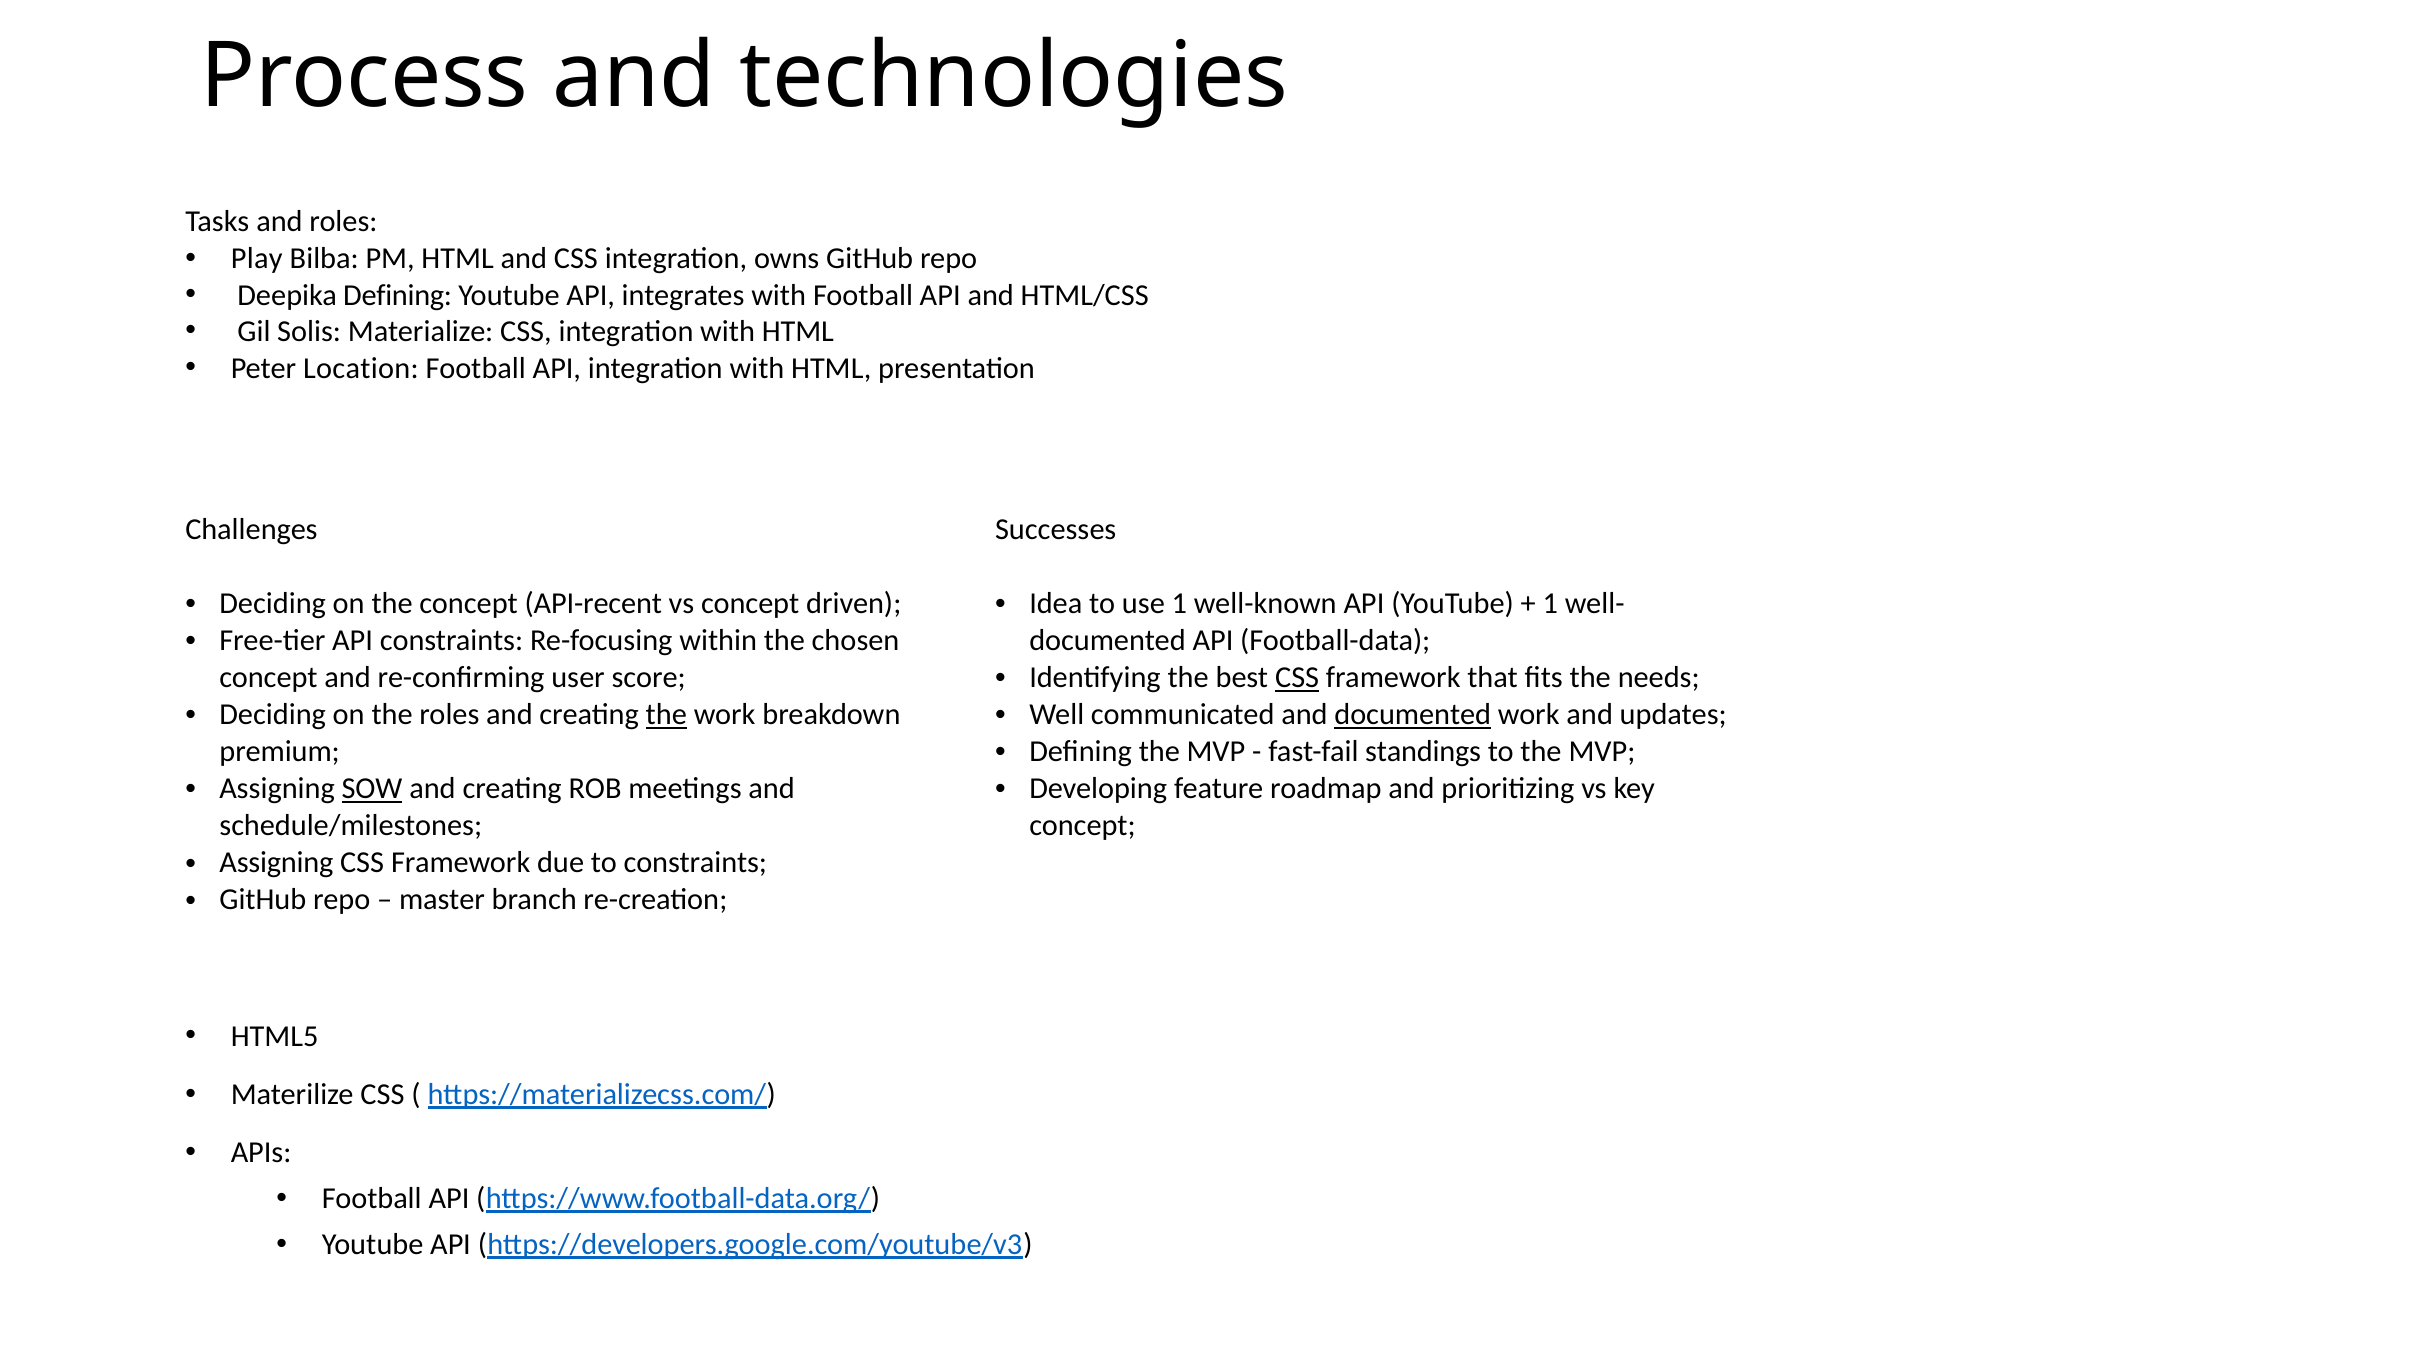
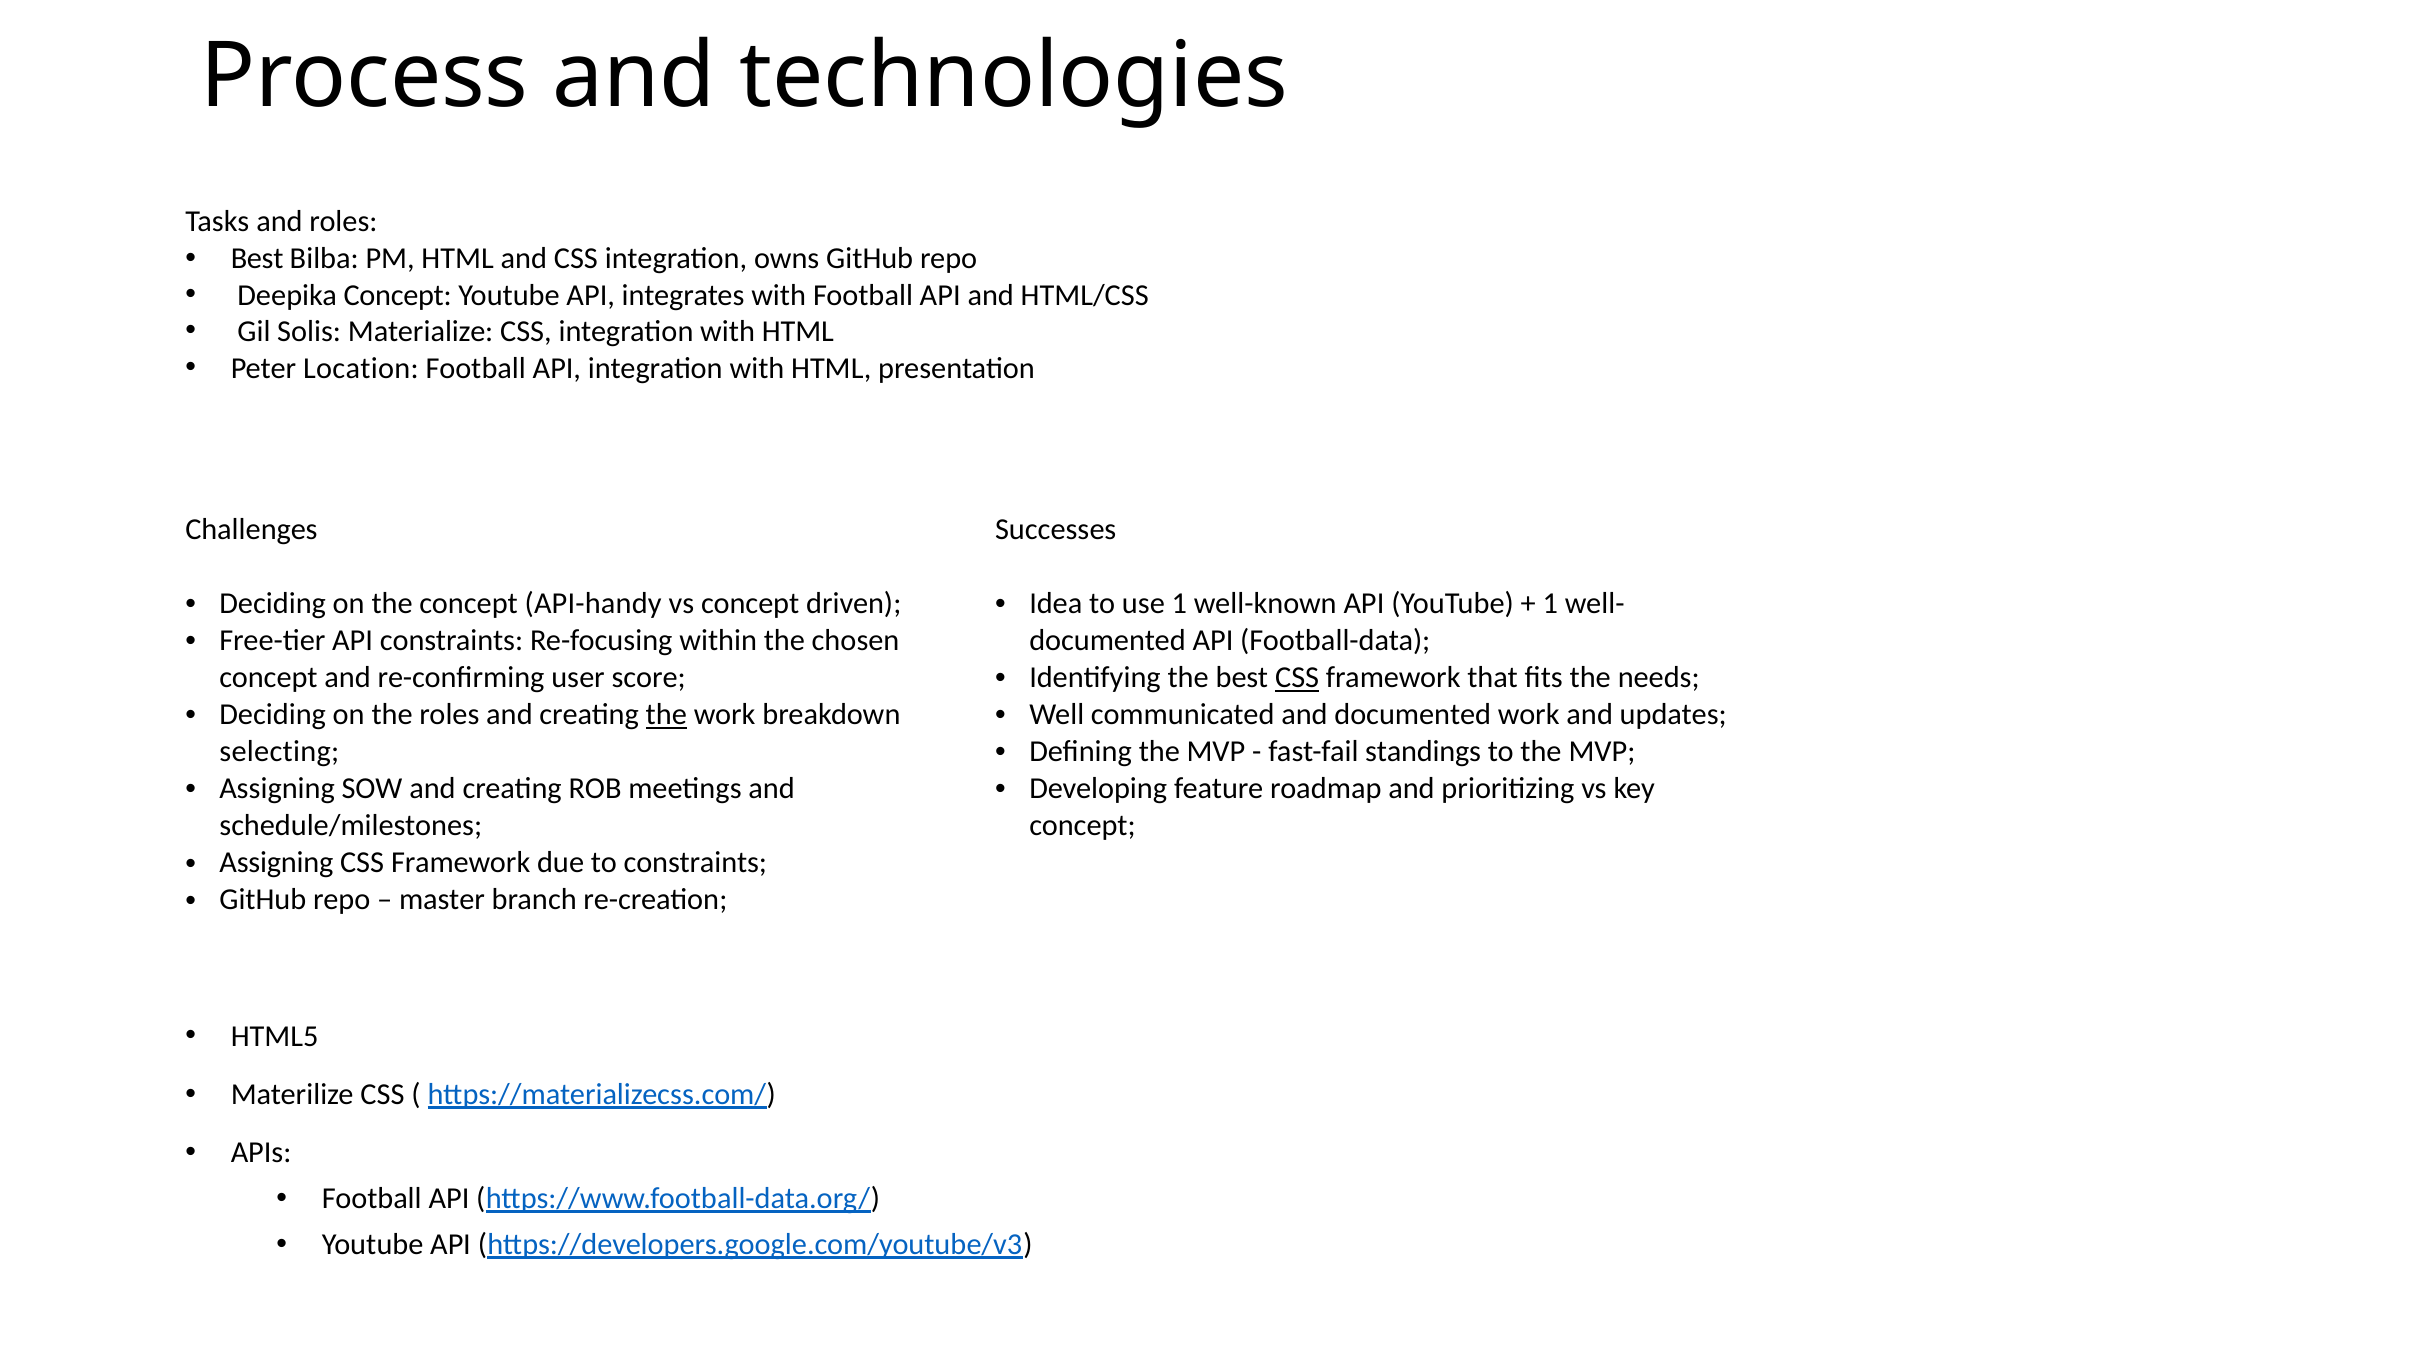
Play: Play -> Best (257, 259)
Deepika Defining: Defining -> Concept (398, 295)
API-recent: API-recent -> API-handy (593, 604)
documented underline: present -> none (1413, 715)
premium: premium -> selecting (279, 752)
SOW underline: present -> none (372, 789)
